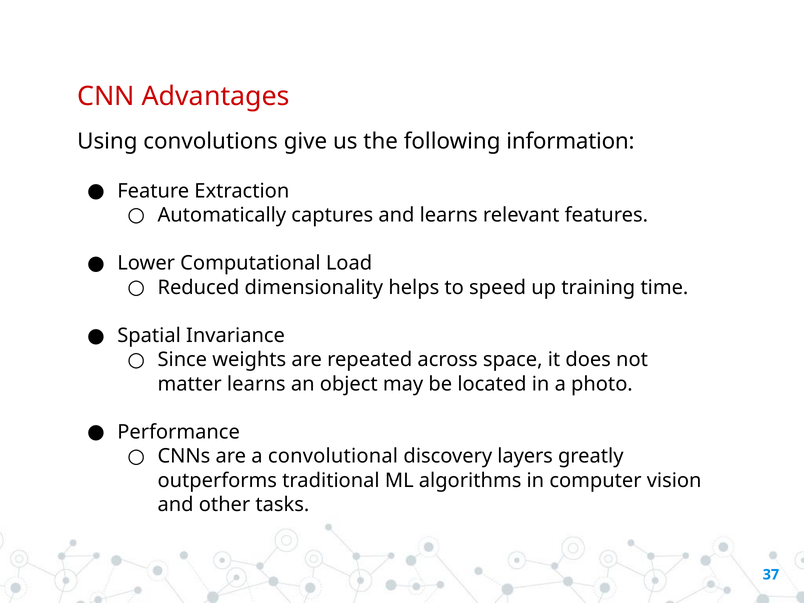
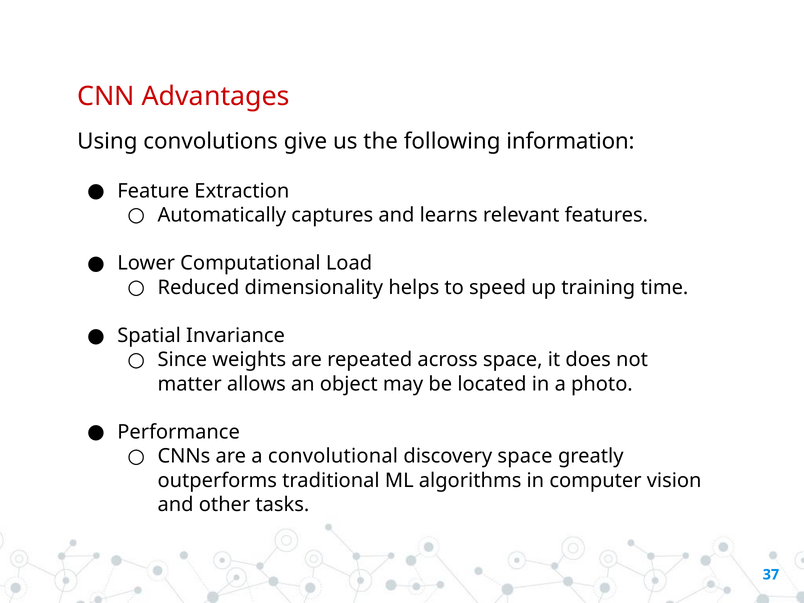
matter learns: learns -> allows (256, 384)
discovery layers: layers -> space (525, 456)
